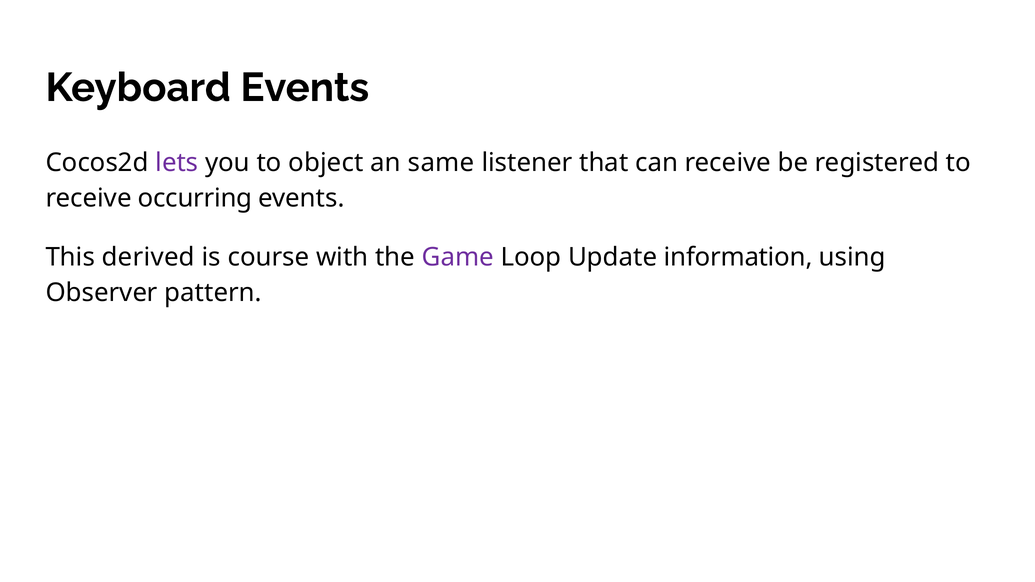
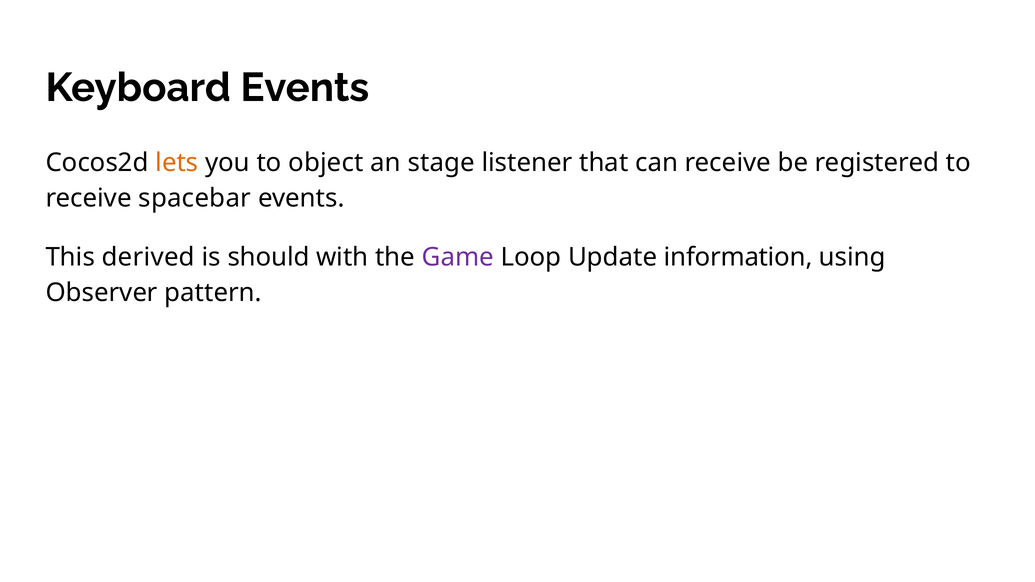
lets colour: purple -> orange (177, 163)
same: same -> stage (441, 163)
occurring: occurring -> spacebar (195, 198)
course: course -> should (269, 257)
